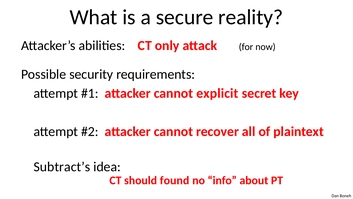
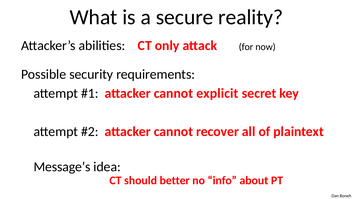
Subtract’s: Subtract’s -> Message’s (62, 166)
found: found -> better (175, 180)
